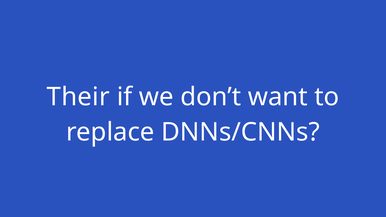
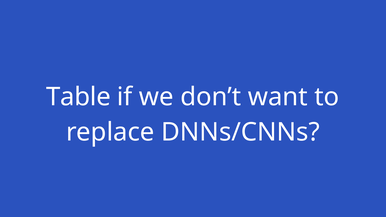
Their: Their -> Table (78, 97)
